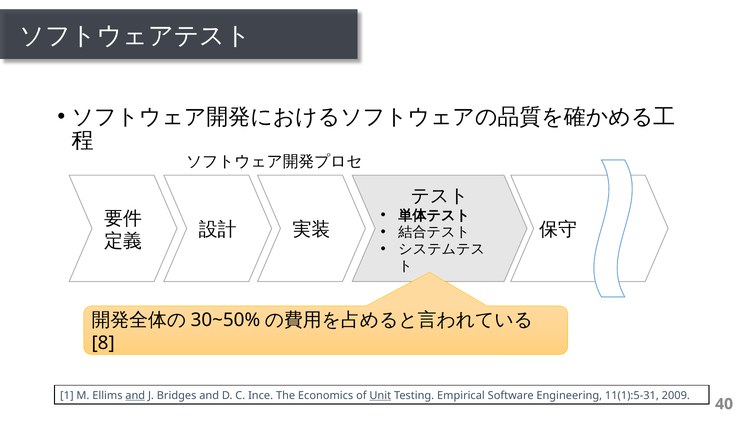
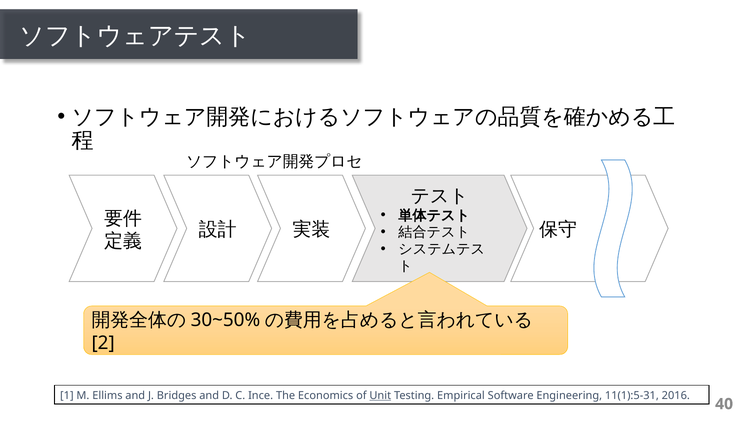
8: 8 -> 2 (103, 343)
and underline: present -> none (135, 396)
2009: 2009 -> 2016 (676, 396)
